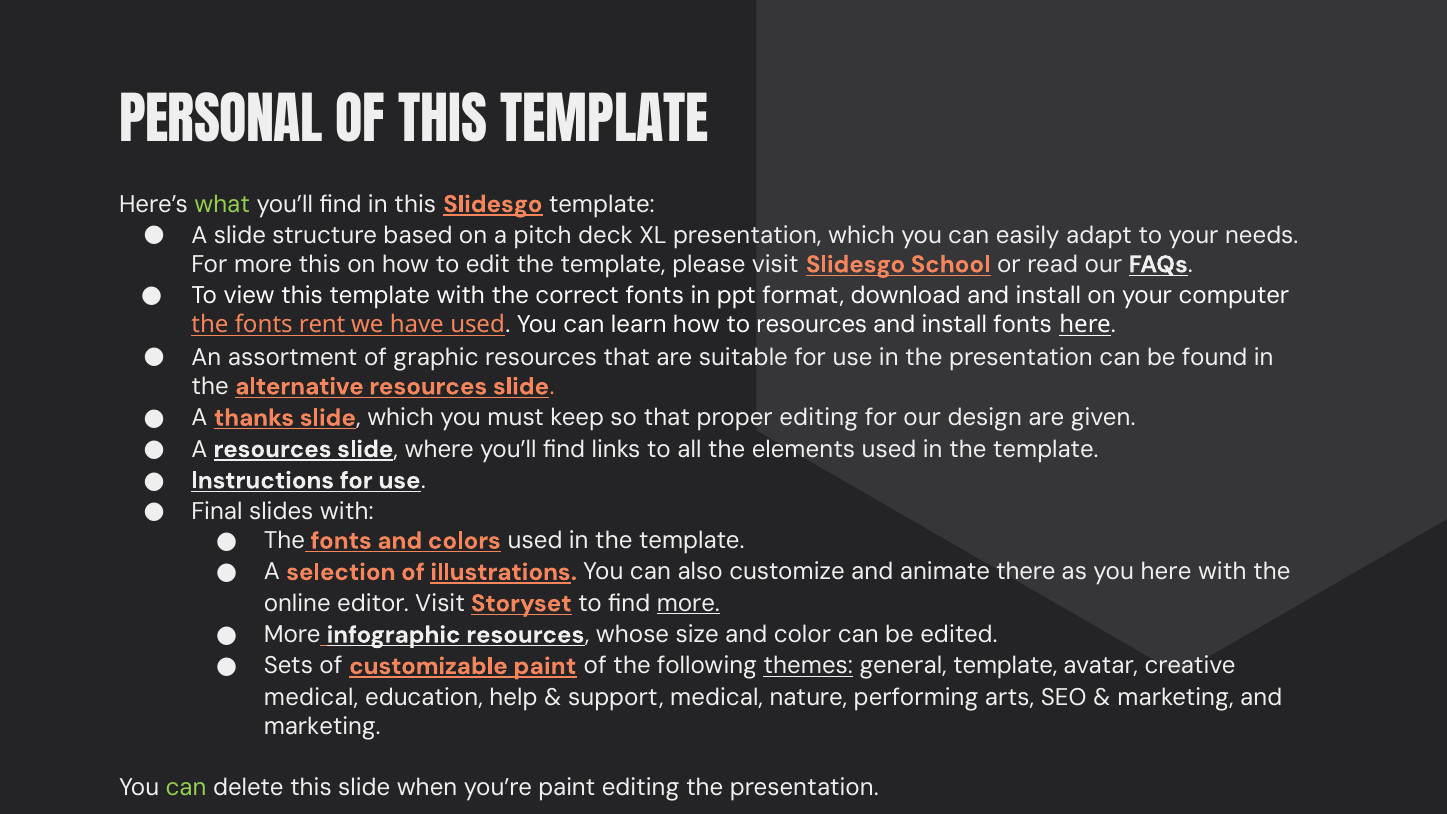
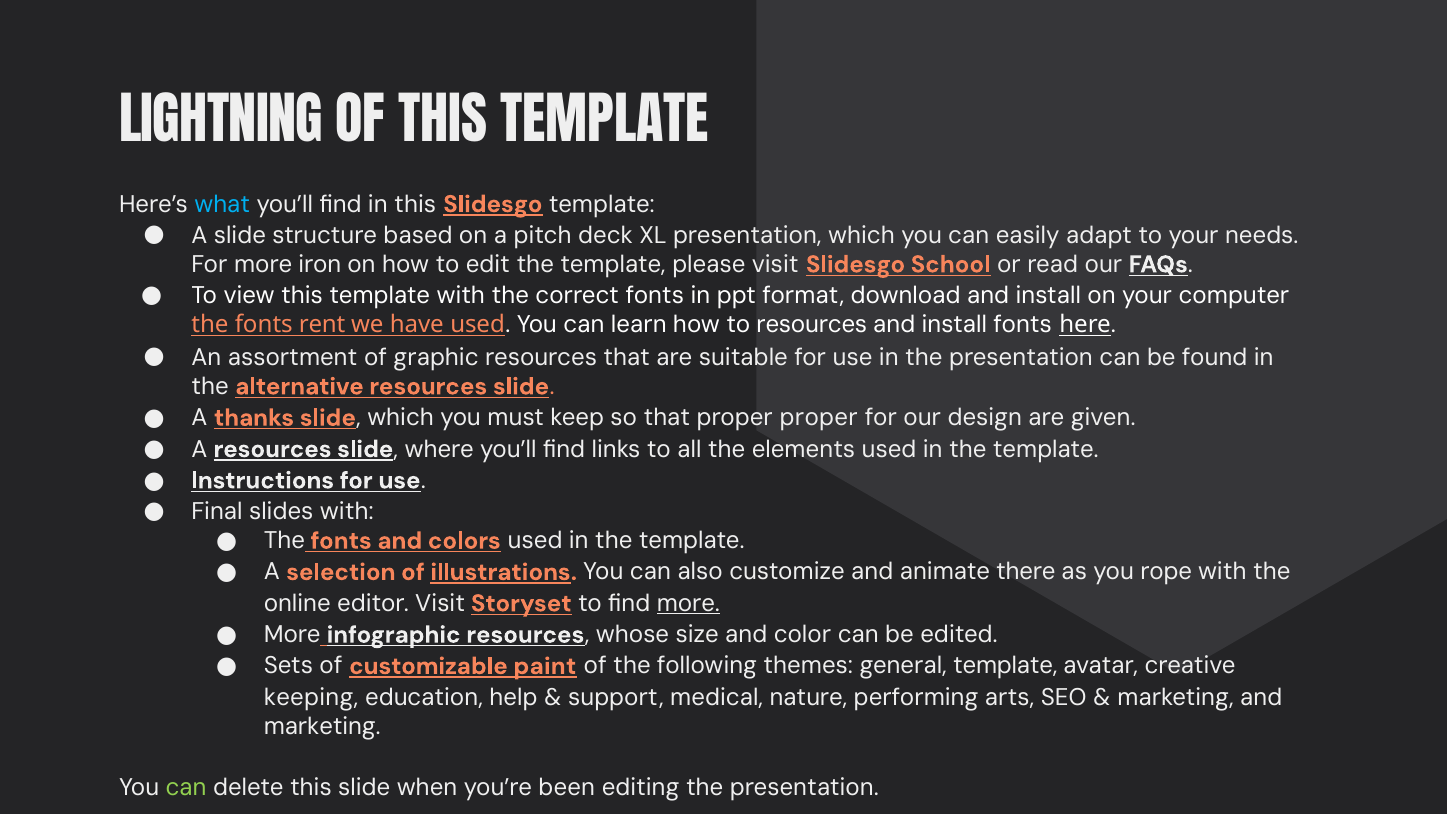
PERSONAL: PERSONAL -> LIGHTNING (221, 123)
what colour: light green -> light blue (222, 204)
more this: this -> iron (320, 264)
proper editing: editing -> proper (819, 418)
you here: here -> rope (1166, 572)
themes underline: present -> none (808, 666)
medical: medical -> keeping (311, 697)
you’re paint: paint -> been (567, 787)
